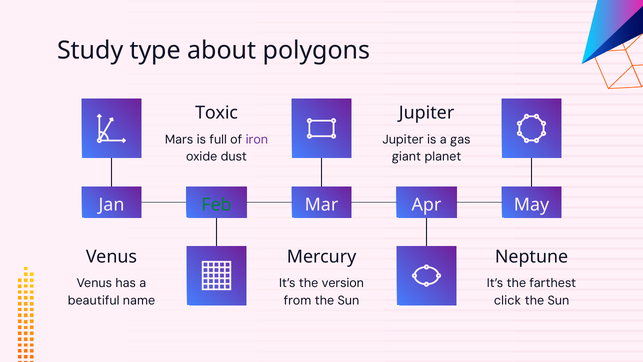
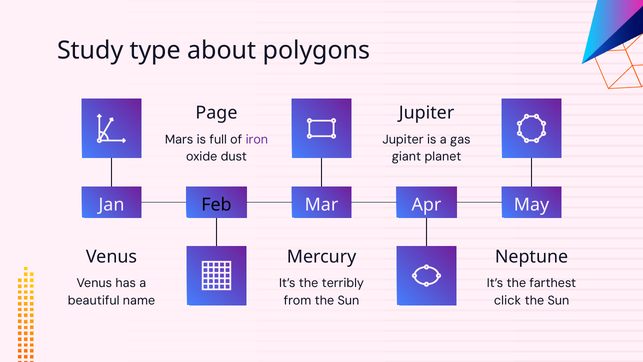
Toxic: Toxic -> Page (216, 113)
Feb colour: green -> black (216, 205)
version: version -> terribly (343, 283)
